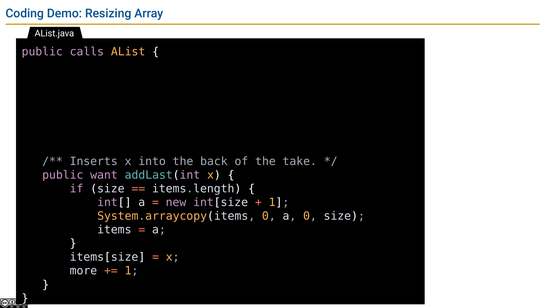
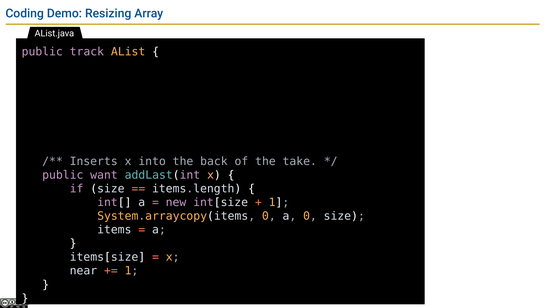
calls: calls -> track (87, 52)
more: more -> near (83, 271)
